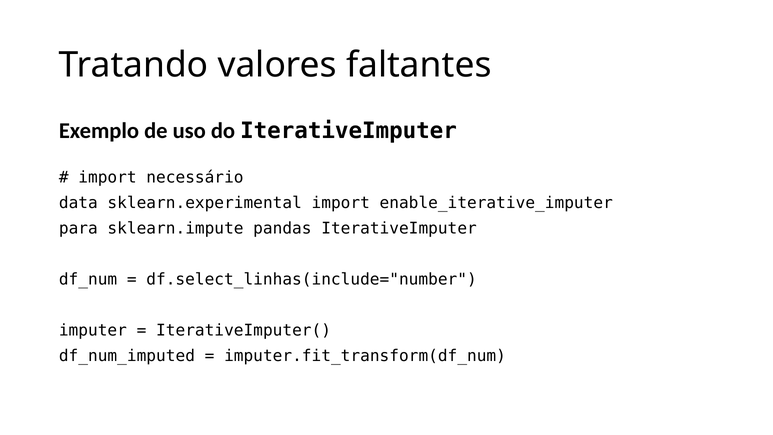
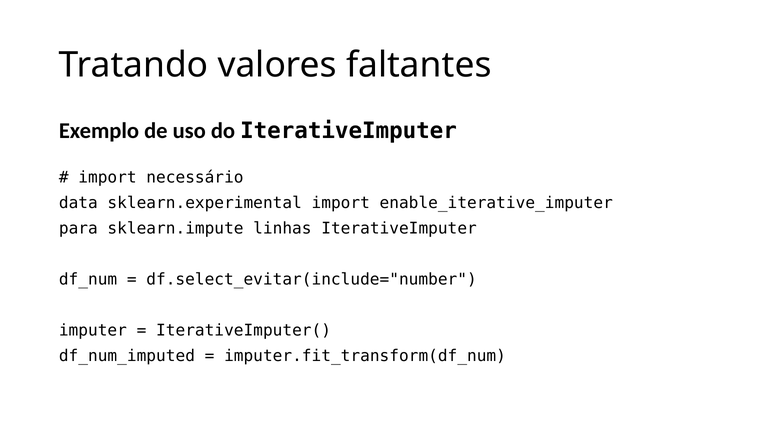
pandas: pandas -> linhas (282, 228)
df.select_linhas(include="number: df.select_linhas(include="number -> df.select_evitar(include="number (312, 279)
